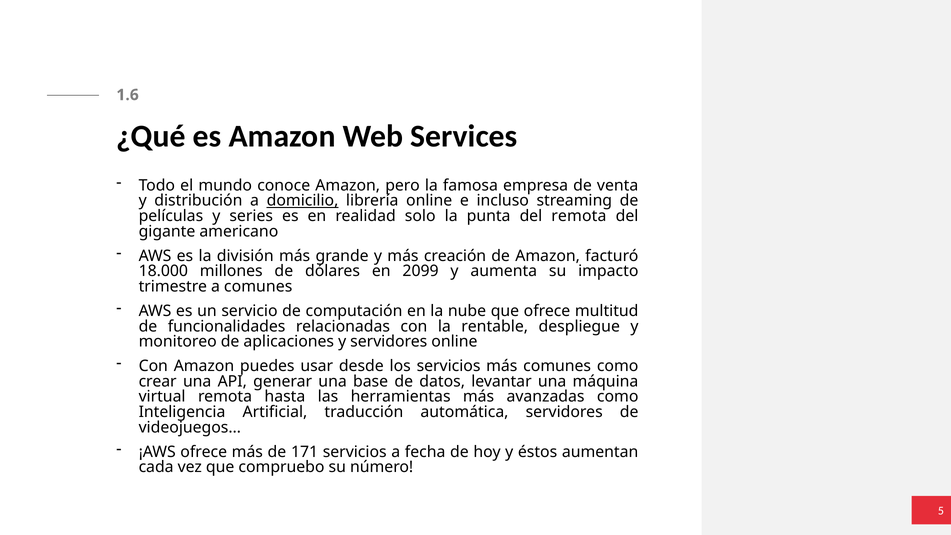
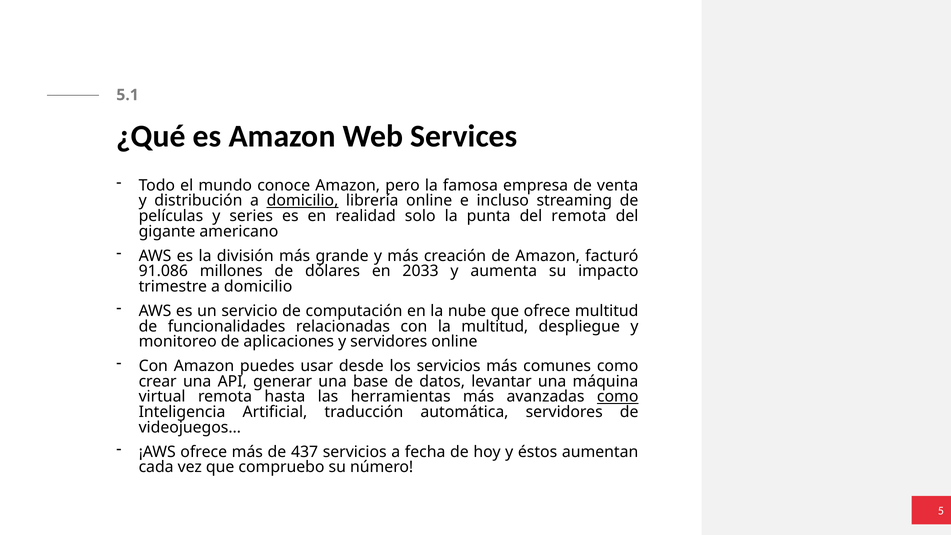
1.6: 1.6 -> 5.1 (128, 95)
18.000: 18.000 -> 91.086 (163, 271)
2099: 2099 -> 2033 (421, 271)
trimestre a comunes: comunes -> domicilio (258, 287)
la rentable: rentable -> multitud (495, 326)
como underline: none -> present (618, 397)
171: 171 -> 437 (305, 452)
